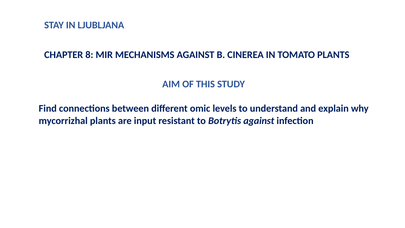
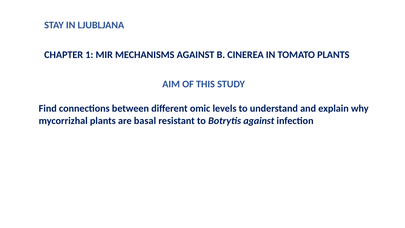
8: 8 -> 1 (89, 55)
input: input -> basal (145, 121)
